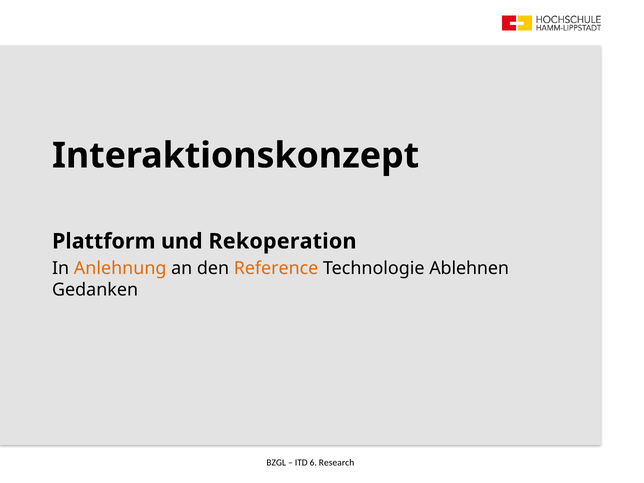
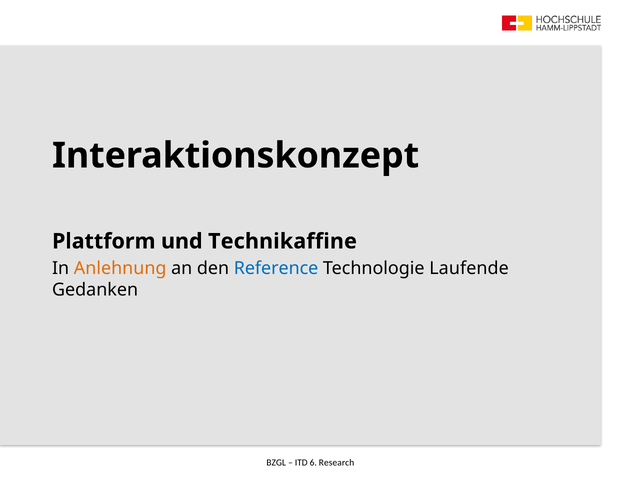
Rekoperation: Rekoperation -> Technikaffine (282, 241)
Reference colour: orange -> blue (276, 268)
Ablehnen: Ablehnen -> Laufende (469, 268)
